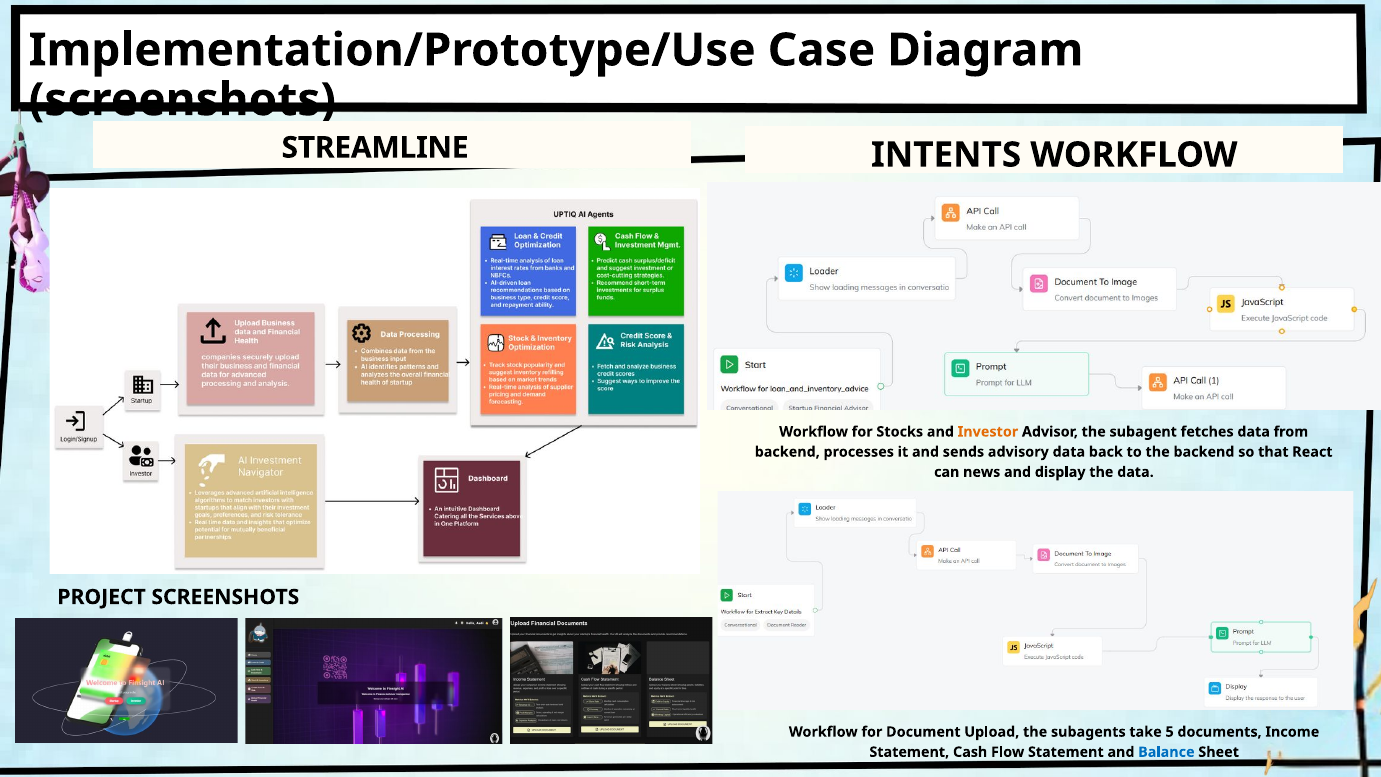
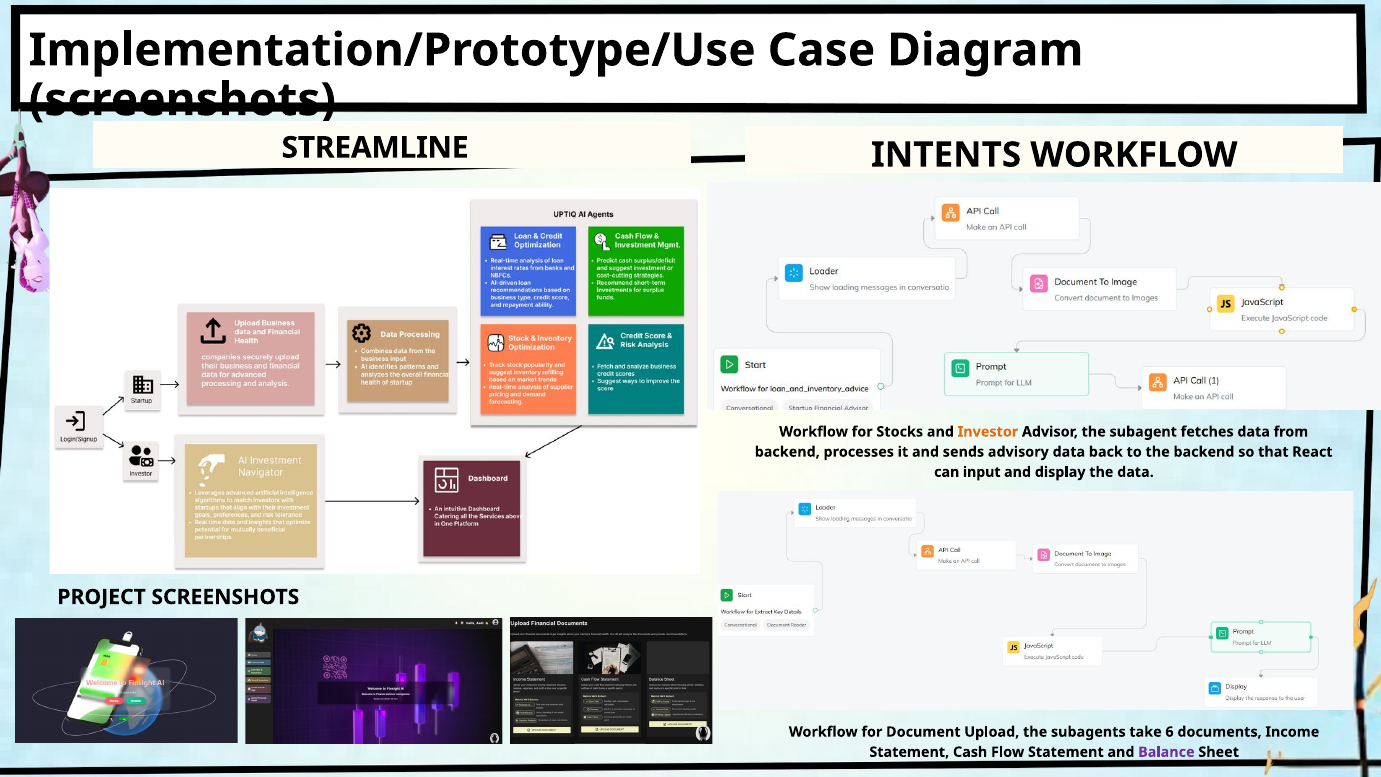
news: news -> input (982, 472)
5: 5 -> 6 (1170, 732)
Balance colour: blue -> purple (1166, 752)
